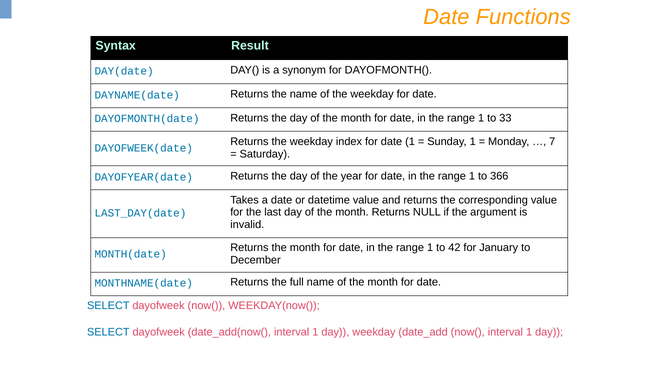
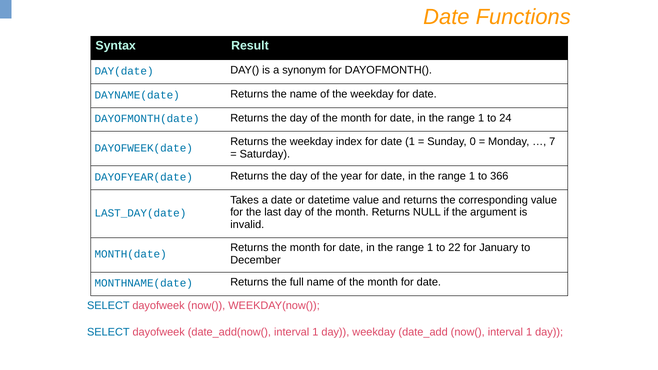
33: 33 -> 24 (505, 118)
Sunday 1: 1 -> 0 (473, 142)
42: 42 -> 22 (454, 248)
